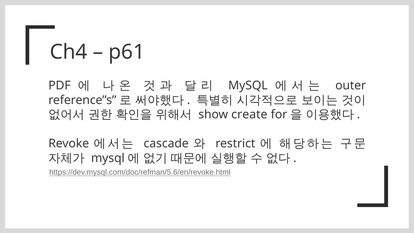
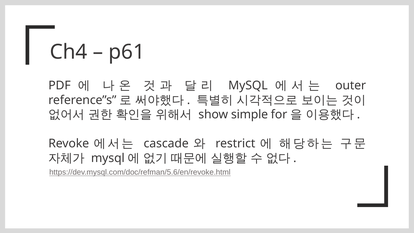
create: create -> simple (250, 114)
